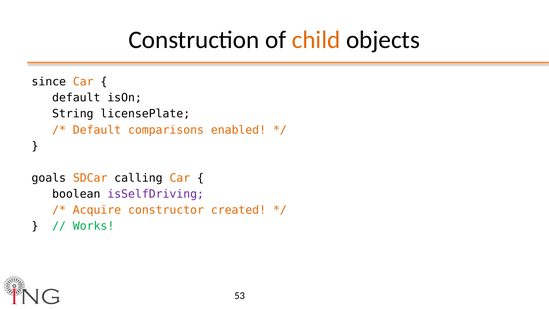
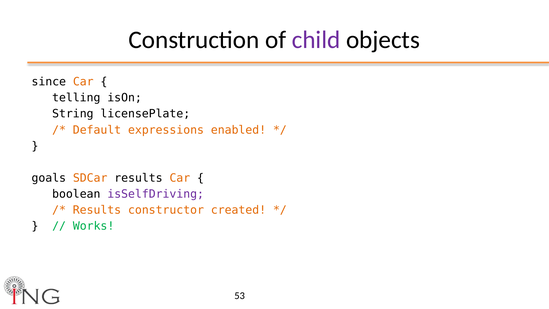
child colour: orange -> purple (316, 40)
default: default -> telling (76, 98)
comparisons: comparisons -> expressions (166, 130)
SDCar calling: calling -> results (138, 178)
Acquire: Acquire -> Results (97, 210)
